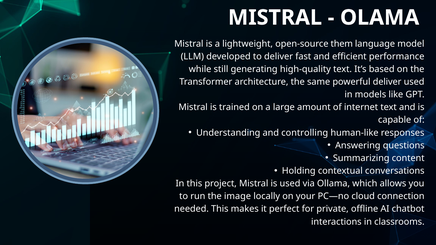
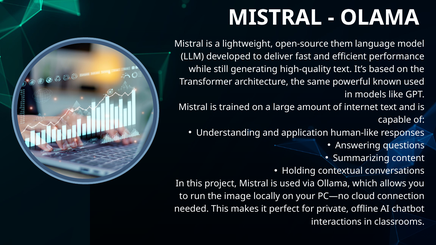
powerful deliver: deliver -> known (387, 82)
controlling: controlling -> application (305, 133)
